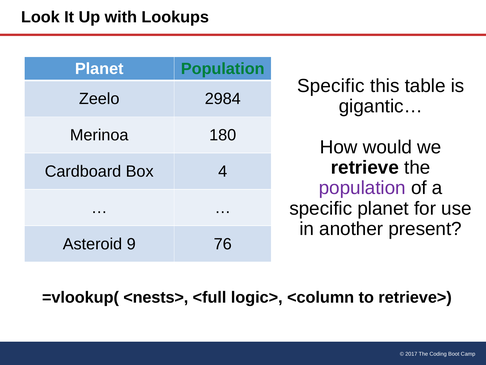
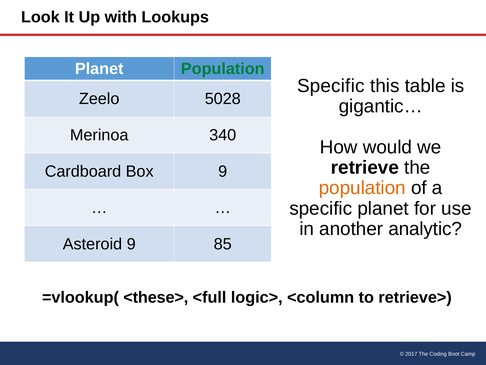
2984: 2984 -> 5028 (223, 99)
180: 180 -> 340 (223, 135)
Box 4: 4 -> 9 (223, 171)
population colour: purple -> orange (362, 188)
present: present -> analytic (425, 229)
76: 76 -> 85 (223, 244)
<nests>: <nests> -> <these> (156, 297)
